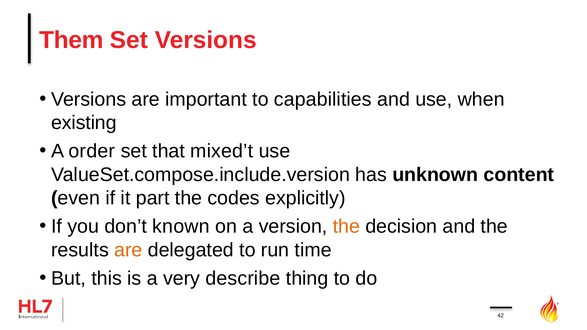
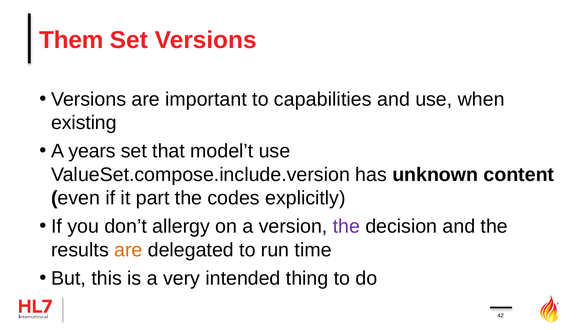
order: order -> years (92, 151)
mixed’t: mixed’t -> model’t (222, 151)
known: known -> allergy (181, 227)
the colour: orange -> purple (346, 227)
describe: describe -> intended (243, 278)
